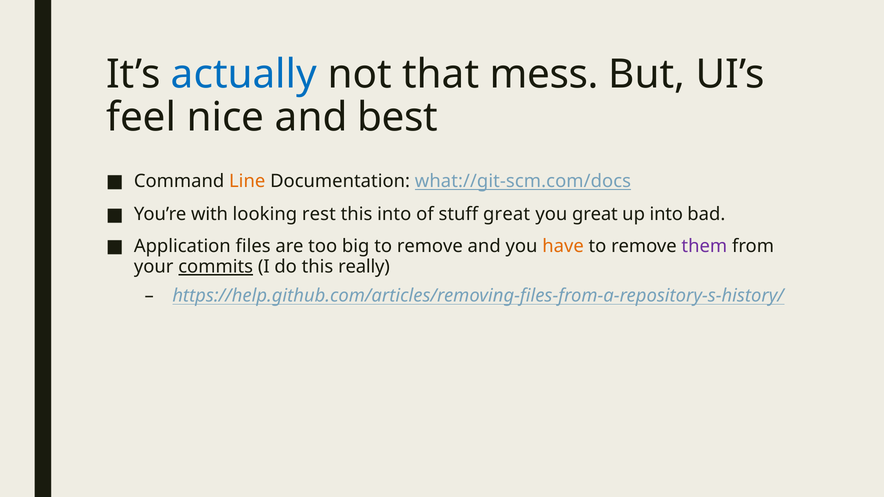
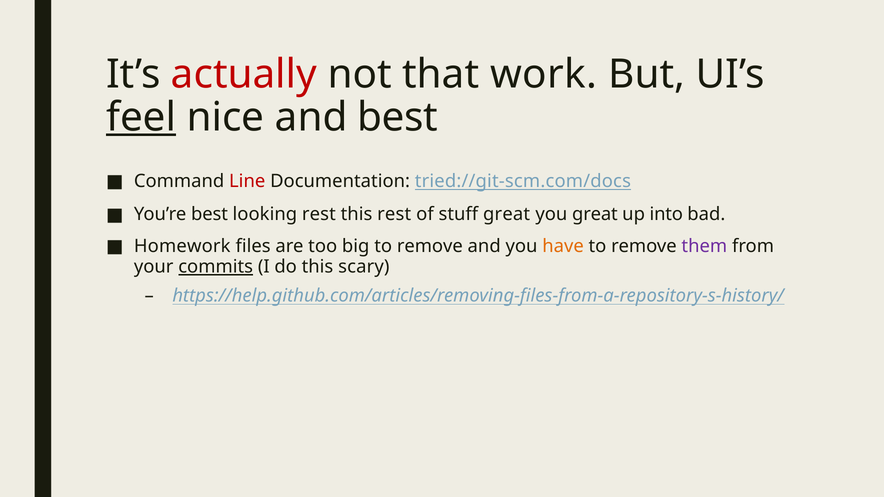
actually colour: blue -> red (244, 74)
mess: mess -> work (544, 74)
feel underline: none -> present (141, 118)
Line colour: orange -> red (247, 181)
what://git-scm.com/docs: what://git-scm.com/docs -> tried://git-scm.com/docs (523, 181)
You’re with: with -> best (210, 214)
this into: into -> rest (394, 214)
Application: Application -> Homework (182, 246)
really: really -> scary (364, 267)
